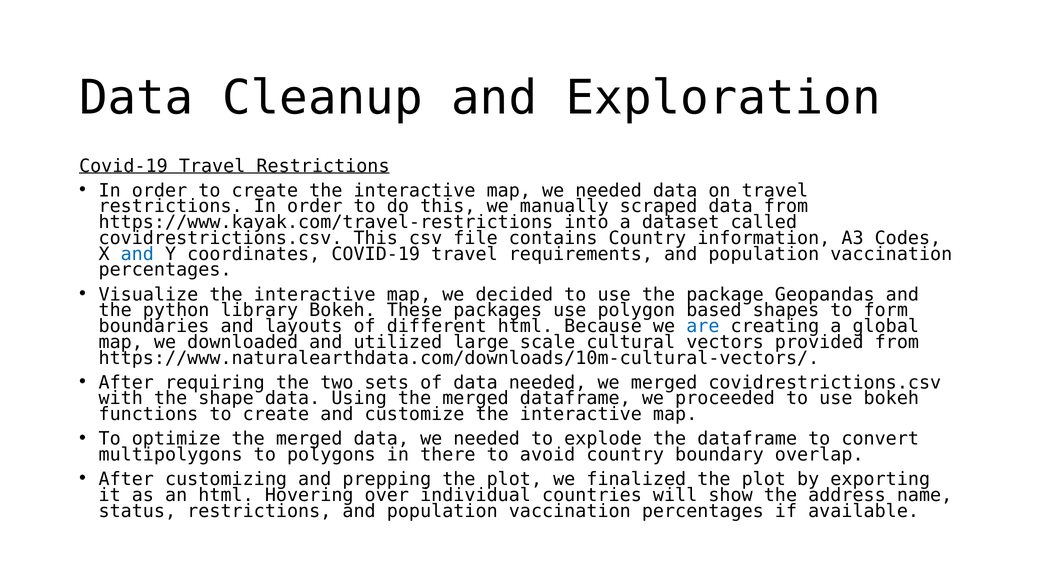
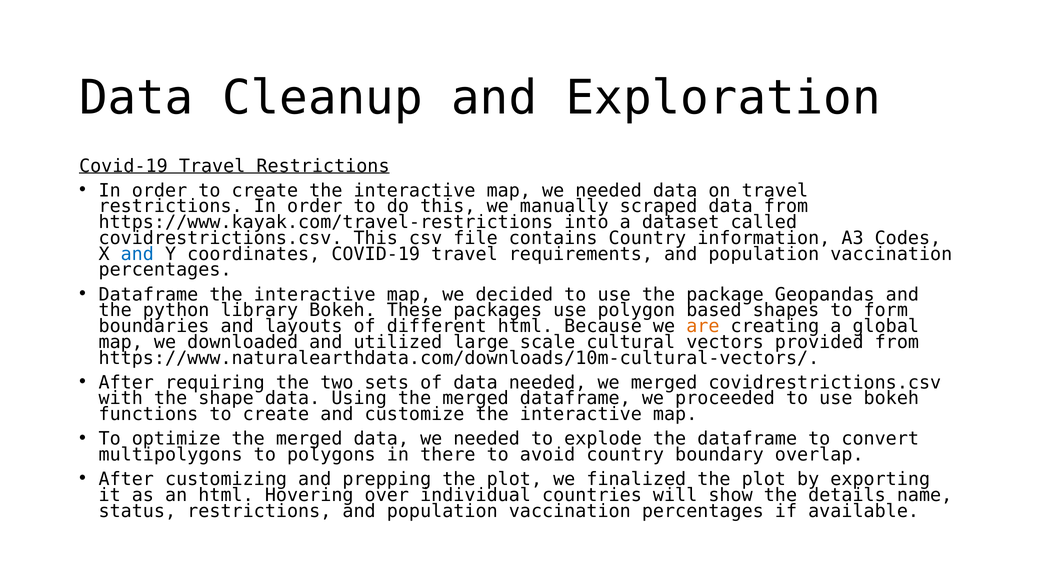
Visualize: Visualize -> Dataframe (148, 294)
are colour: blue -> orange (703, 326)
address: address -> details (847, 495)
